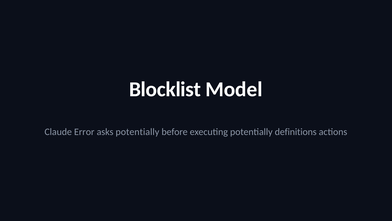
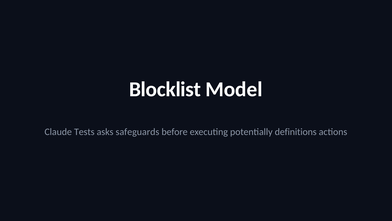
Error: Error -> Tests (84, 131)
asks potentially: potentially -> safeguards (137, 131)
